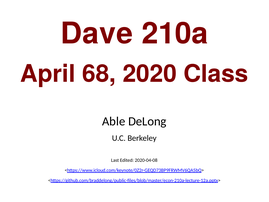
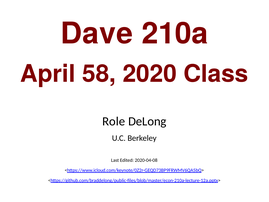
68: 68 -> 58 (99, 74)
Able: Able -> Role (114, 121)
